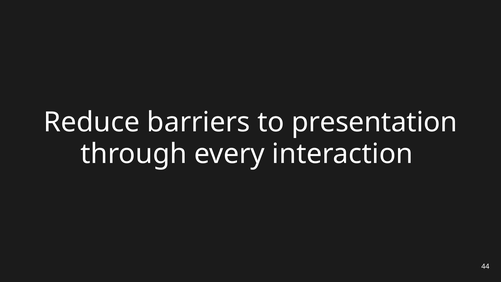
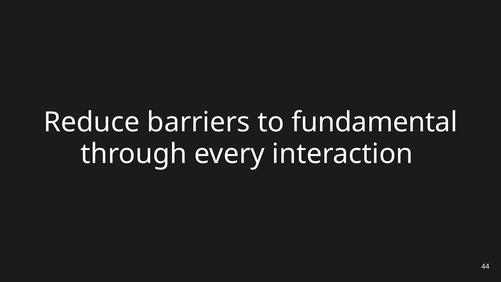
presentation: presentation -> fundamental (375, 122)
